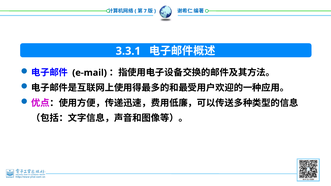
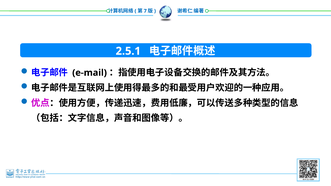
3.3.1: 3.3.1 -> 2.5.1 (128, 51)
